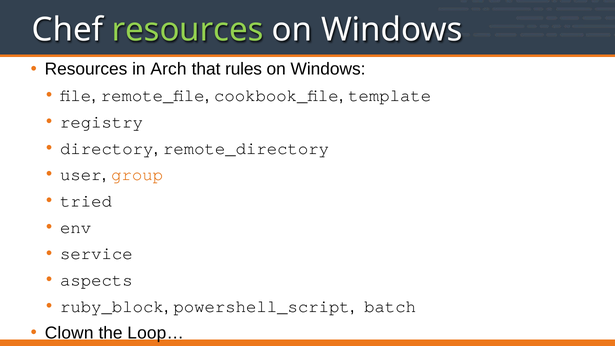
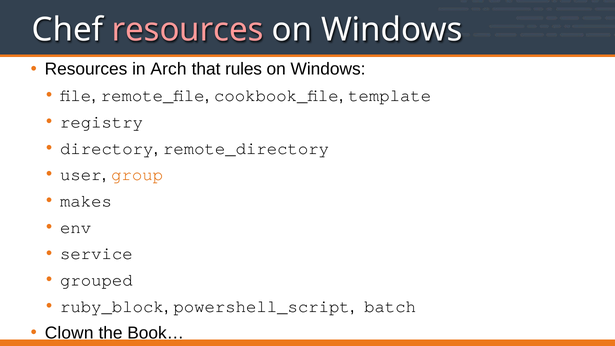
resources colour: light green -> pink (188, 30)
tried: tried -> makes (86, 201)
aspects: aspects -> grouped (96, 280)
Loop…: Loop… -> Book… (156, 333)
